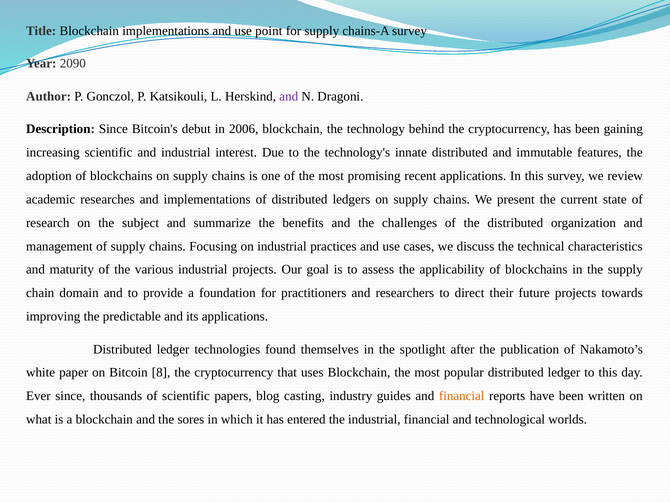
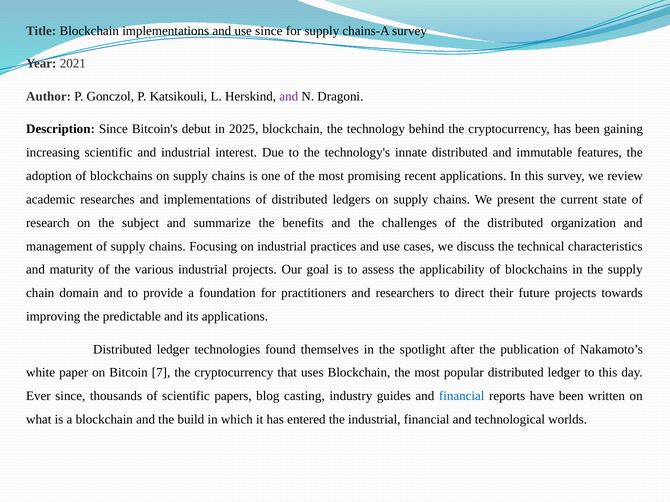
use point: point -> since (269, 31)
2090: 2090 -> 2021 (73, 64)
2006: 2006 -> 2025 (244, 129)
8: 8 -> 7 (161, 373)
financial colour: orange -> blue (462, 397)
sores: sores -> build (191, 420)
